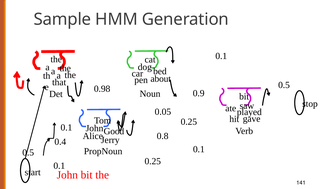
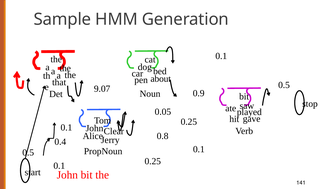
0.98: 0.98 -> 9.07 (102, 89)
Good: Good -> Clear (114, 131)
